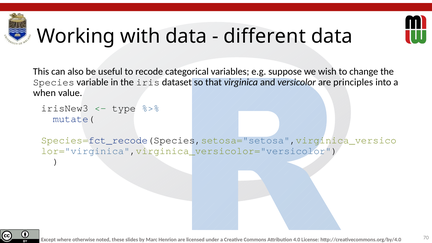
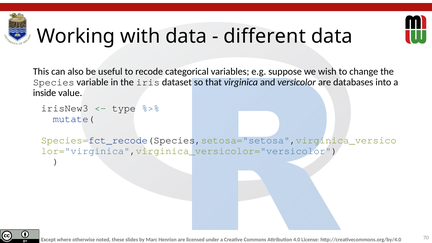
principles: principles -> databases (353, 82)
when: when -> inside (45, 93)
